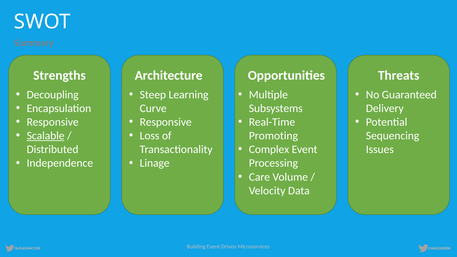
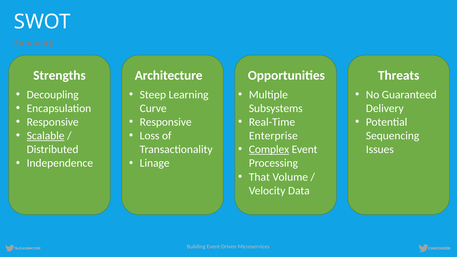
Promoting: Promoting -> Enterprise (273, 136)
Complex underline: none -> present (269, 150)
Care: Care -> That (259, 177)
